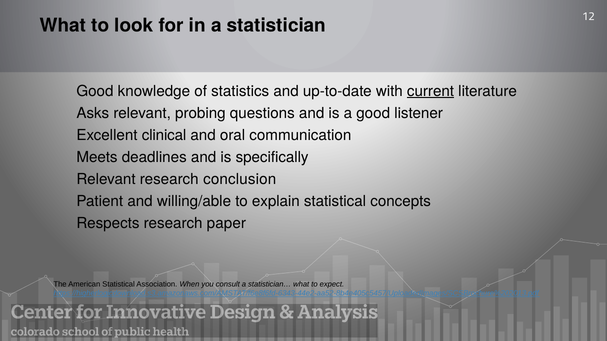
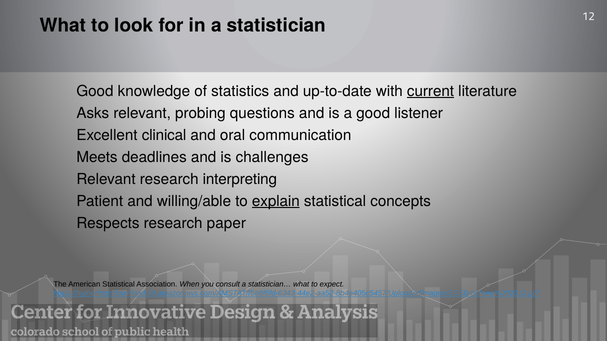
specifically: specifically -> challenges (272, 157)
conclusion: conclusion -> interpreting (240, 179)
explain underline: none -> present (276, 201)
